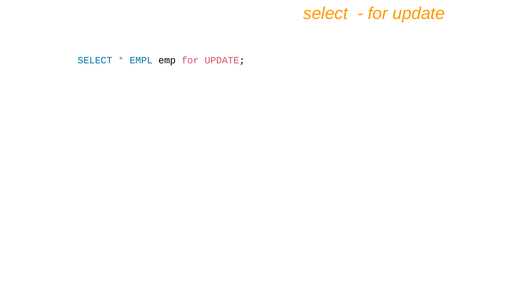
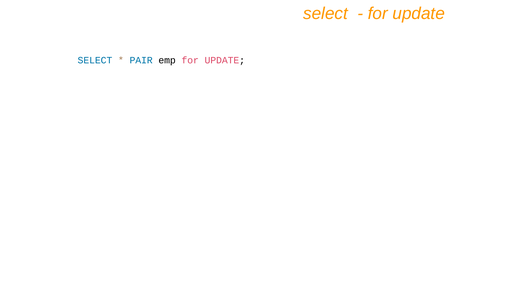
EMPL: EMPL -> PAIR (141, 60)
